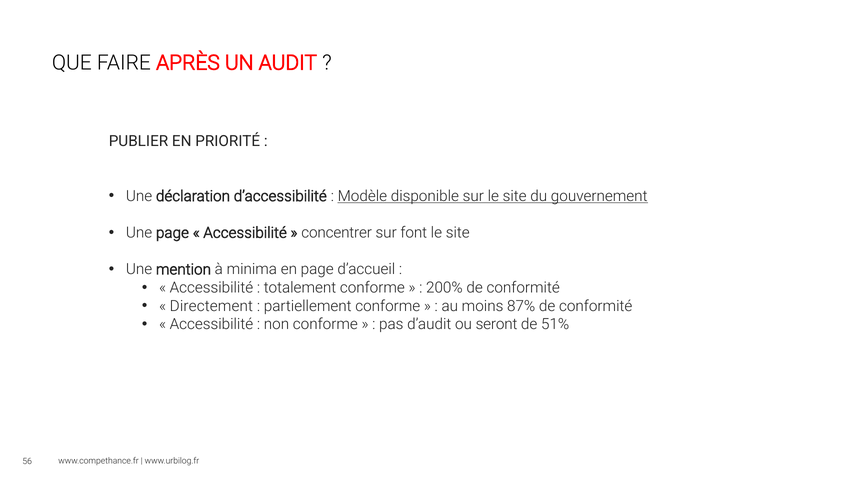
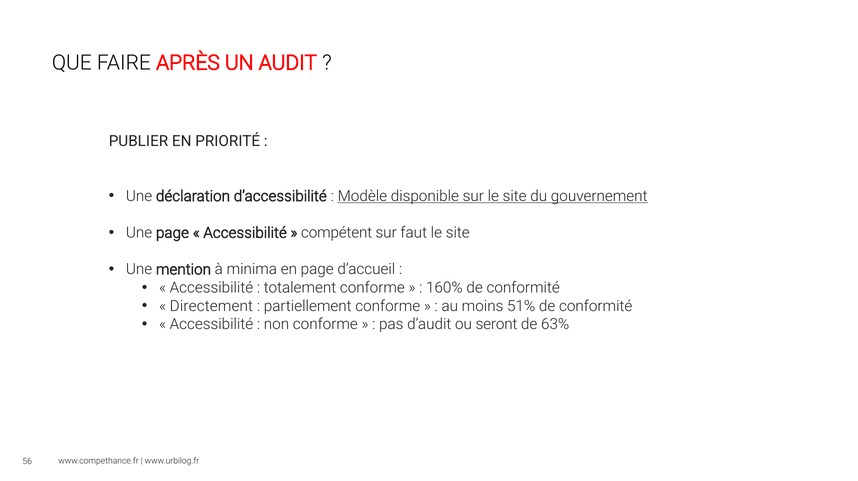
concentrer: concentrer -> compétent (337, 233)
font: font -> faut (414, 233)
200%: 200% -> 160% (444, 287)
87%: 87% -> 51% (521, 306)
51%: 51% -> 63% (555, 324)
